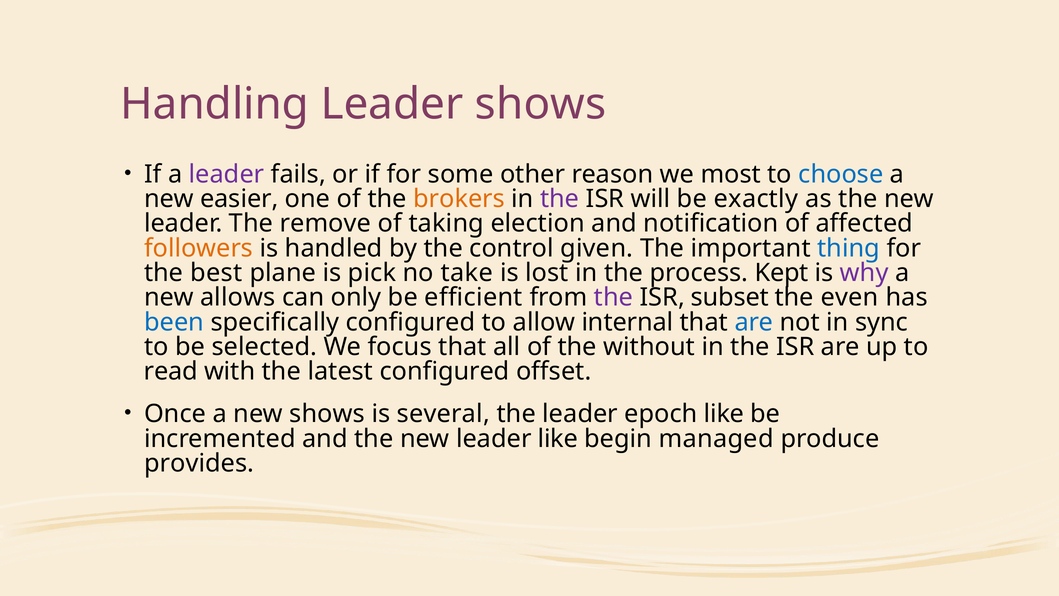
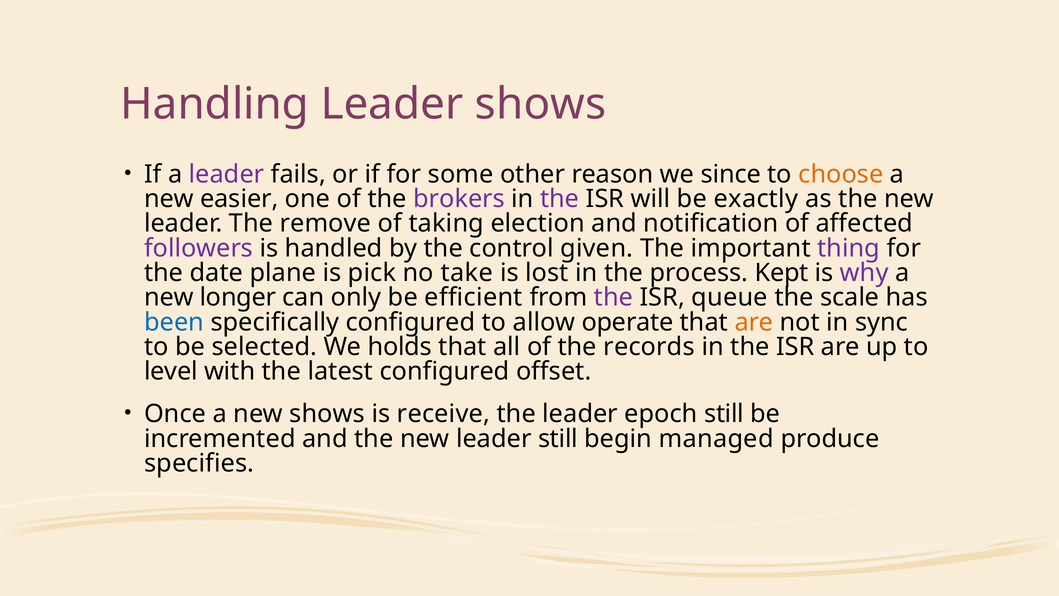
most: most -> since (731, 174)
choose colour: blue -> orange (841, 174)
brokers colour: orange -> purple (459, 199)
followers colour: orange -> purple (199, 248)
thing colour: blue -> purple (849, 248)
best: best -> date (216, 273)
allows: allows -> longer (238, 297)
subset: subset -> queue (730, 297)
even: even -> scale (850, 297)
internal: internal -> operate (627, 322)
are colour: blue -> orange (754, 322)
focus: focus -> holds (400, 347)
without: without -> records (649, 347)
read: read -> level (171, 371)
several: several -> receive (443, 414)
epoch like: like -> still (724, 414)
leader like: like -> still (558, 438)
provides: provides -> specifies (199, 463)
